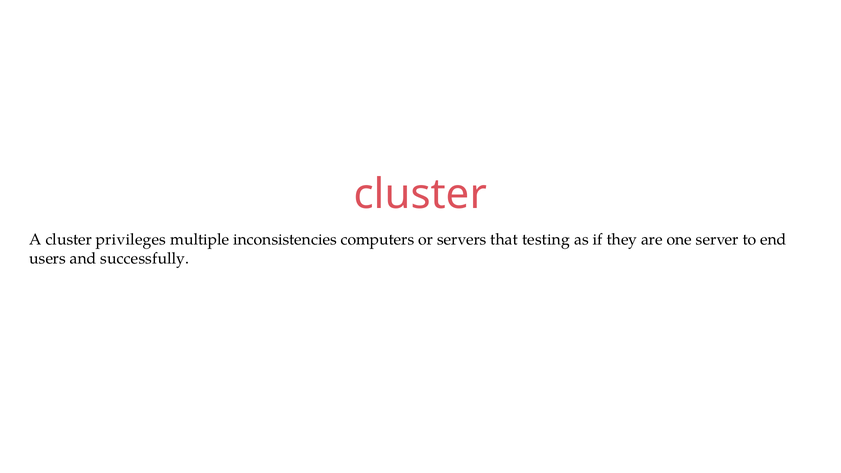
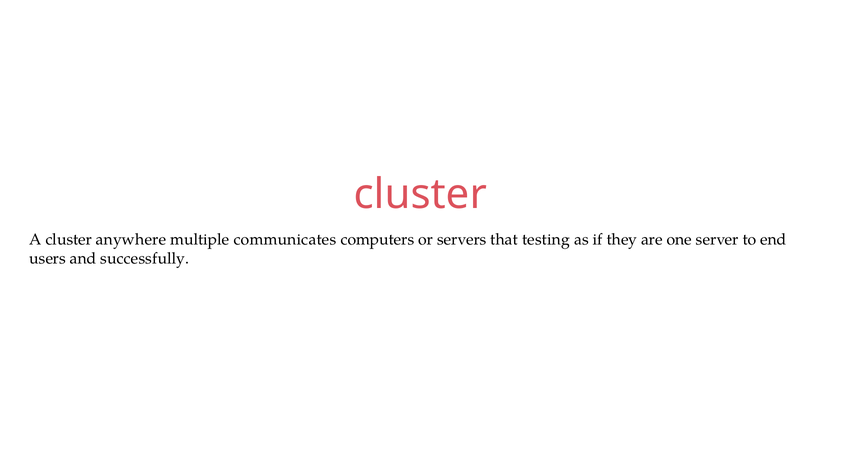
privileges: privileges -> anywhere (131, 240)
inconsistencies: inconsistencies -> communicates (285, 240)
